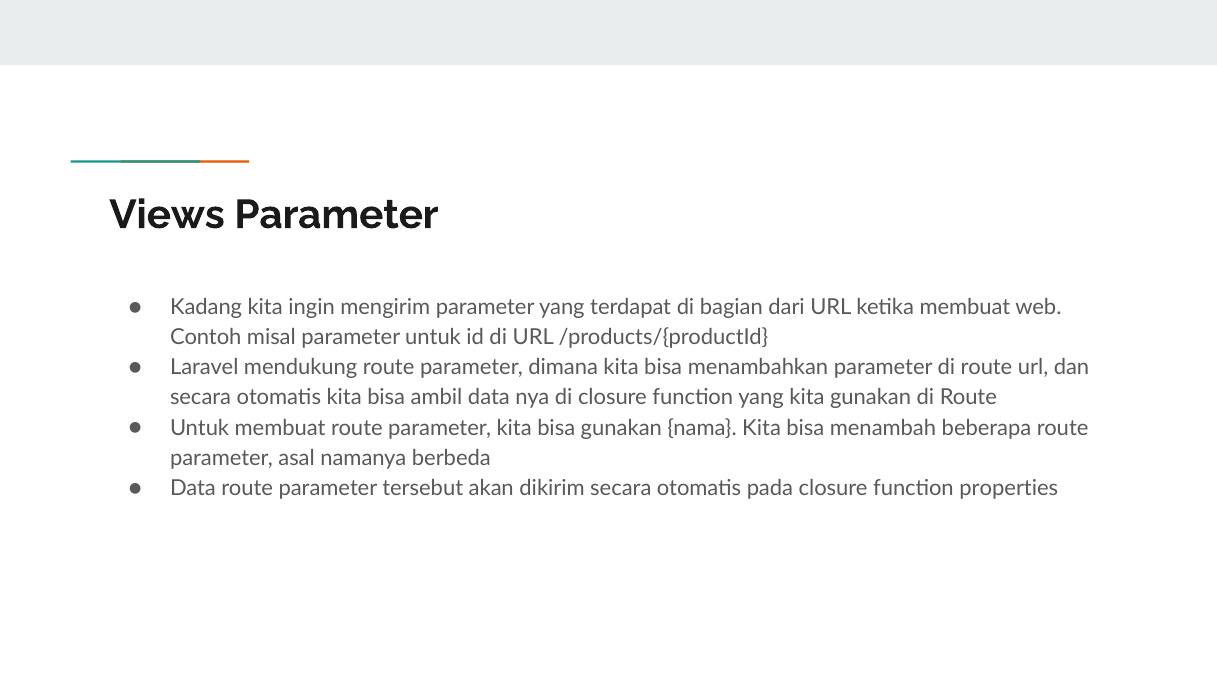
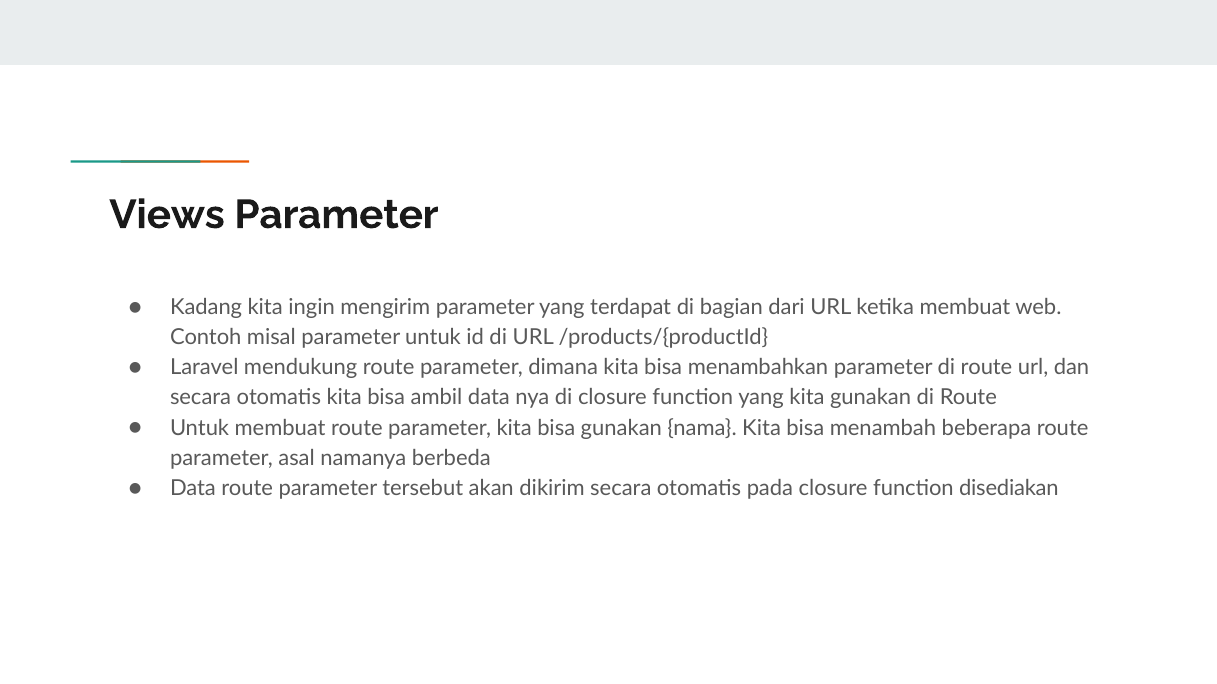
properties: properties -> disediakan (1009, 489)
